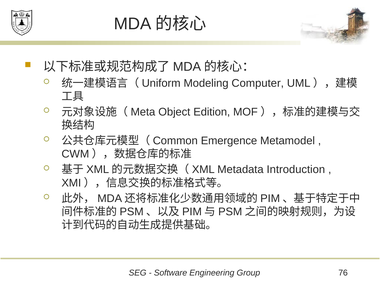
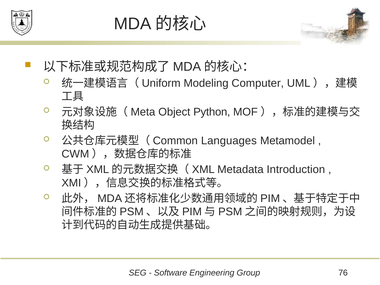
Edition: Edition -> Python (212, 112)
Emergence: Emergence -> Languages (229, 141)
